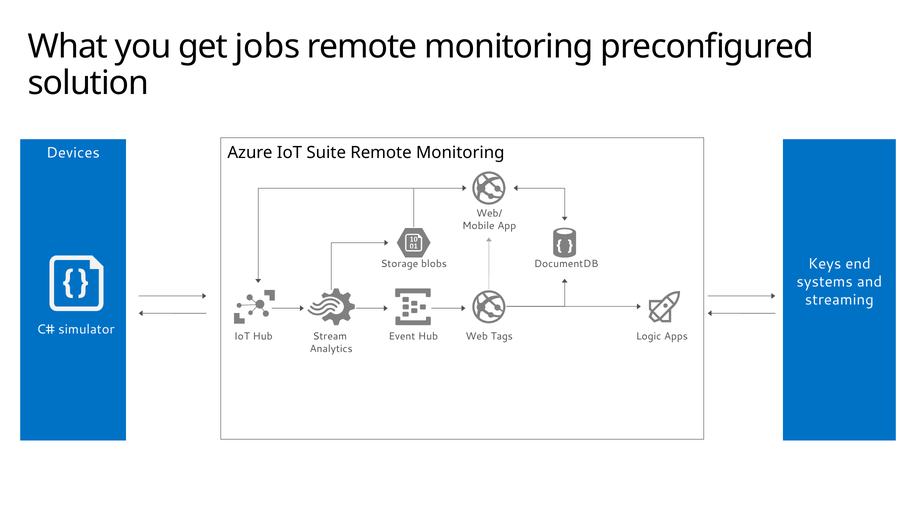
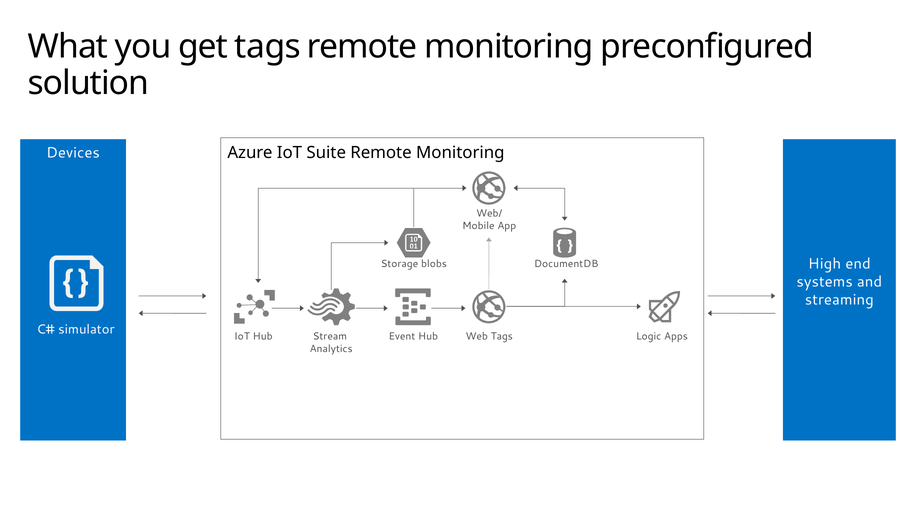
get jobs: jobs -> tags (268, 47)
Keys: Keys -> High (825, 264)
